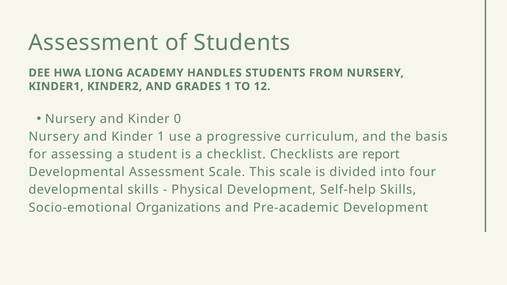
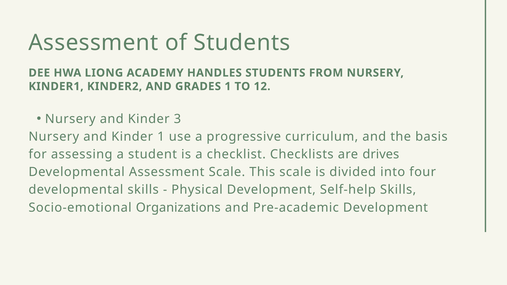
0: 0 -> 3 (177, 119)
report: report -> drives (381, 154)
